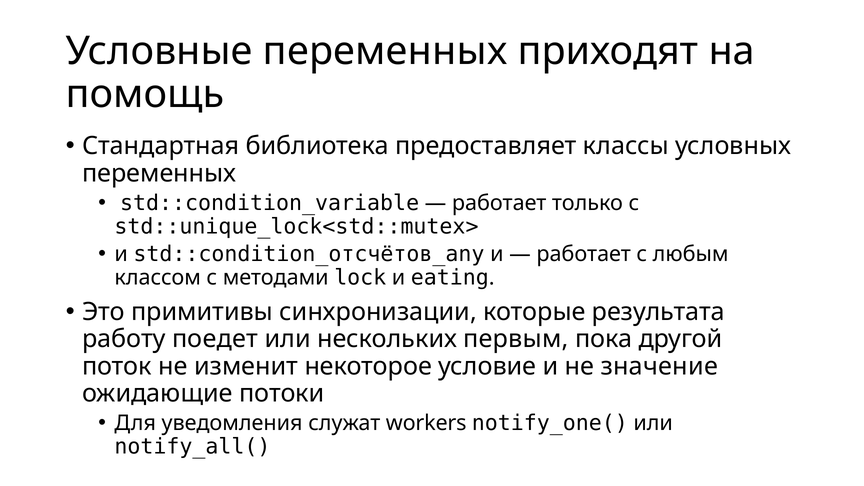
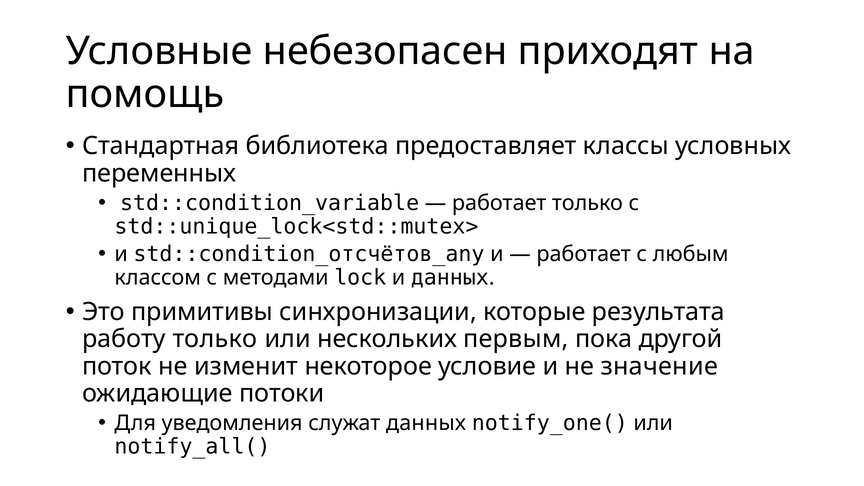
Условные переменных: переменных -> небезопасен (385, 51)
и eating: eating -> данных (450, 278)
работу поедет: поедет -> только (215, 339)
служат workers: workers -> данных (426, 423)
